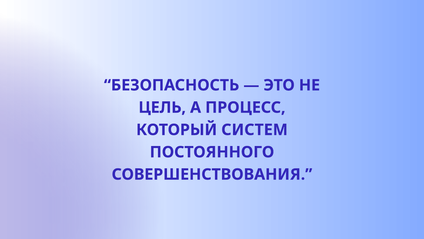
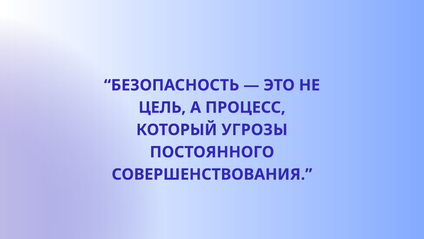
СИСТЕМ: СИСТЕМ -> УГРОЗЫ (254, 130)
